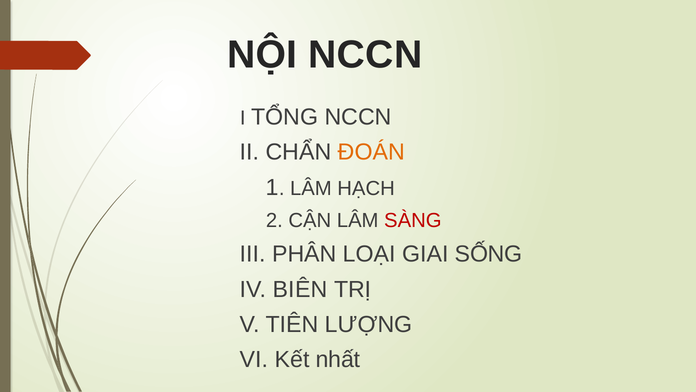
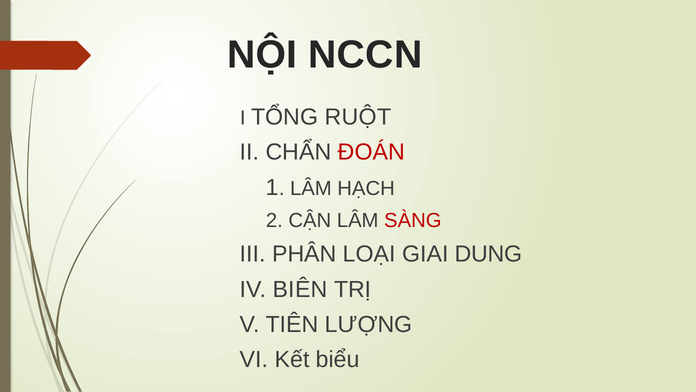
TỔNG NCCN: NCCN -> RUỘT (358, 117)
ĐOÁN colour: orange -> red (371, 152)
SỐNG: SỐNG -> DUNG (489, 254)
nhất: nhất -> biểu (338, 359)
